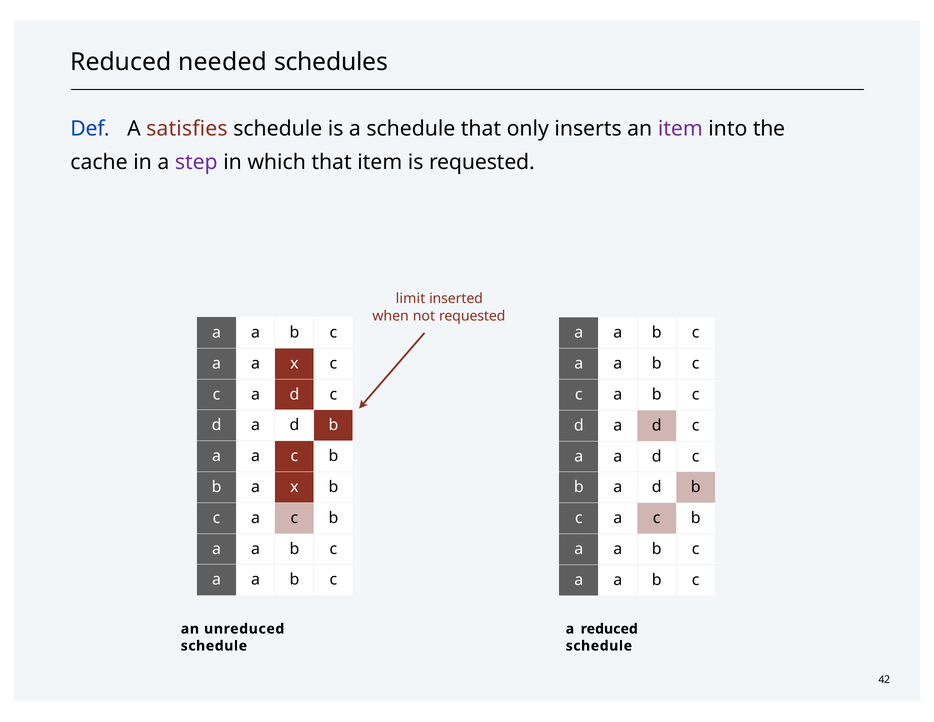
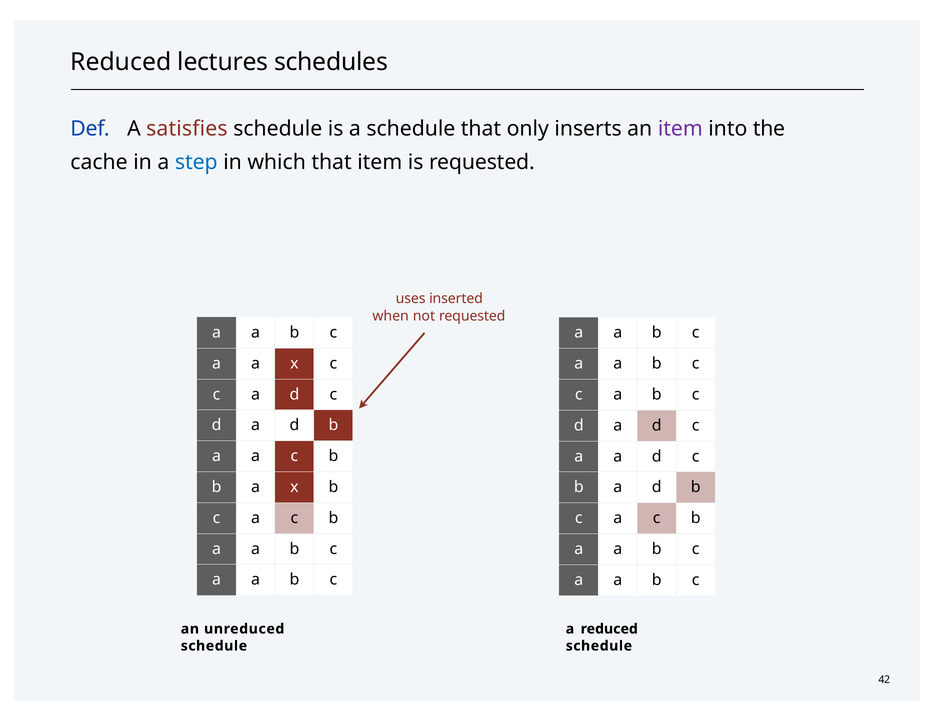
needed: needed -> lectures (223, 62)
step colour: purple -> blue (196, 162)
limit: limit -> uses (411, 298)
